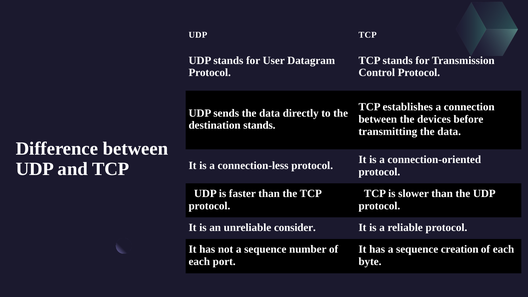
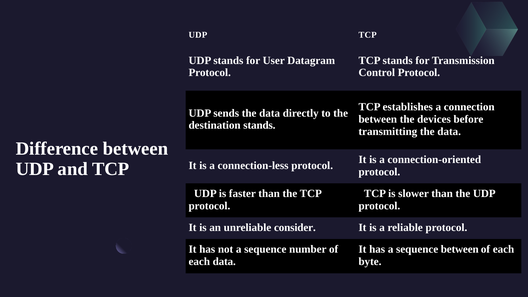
sequence creation: creation -> between (460, 249)
each port: port -> data (224, 261)
